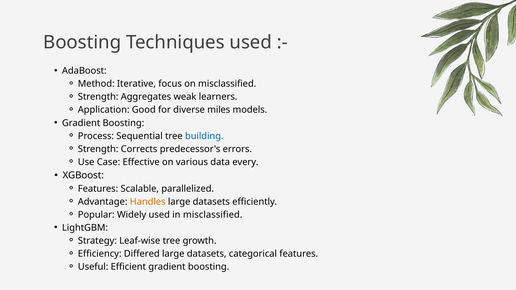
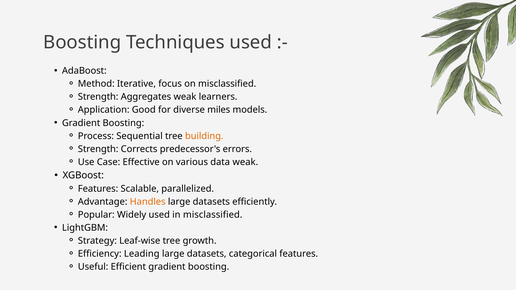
building colour: blue -> orange (204, 136)
data every: every -> weak (245, 162)
Differed: Differed -> Leading (142, 254)
